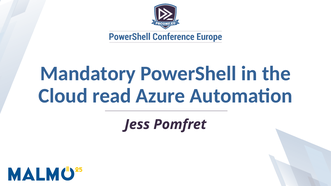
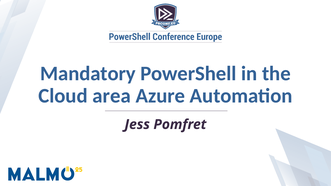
read: read -> area (112, 96)
